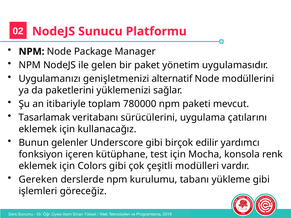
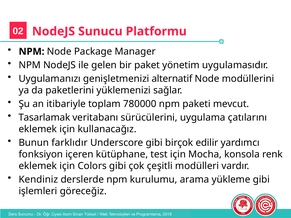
gelenler: gelenler -> farklıdır (70, 143)
Gereken: Gereken -> Kendiniz (38, 180)
tabanı: tabanı -> arama (194, 180)
